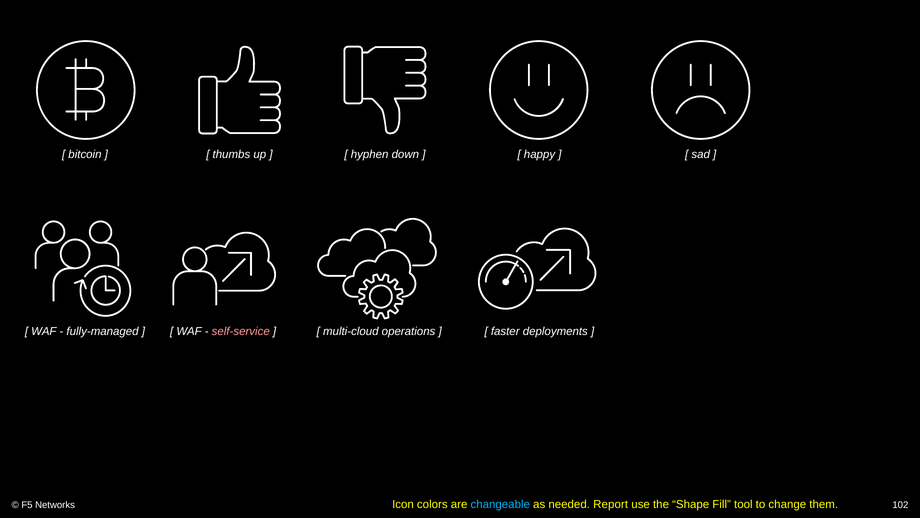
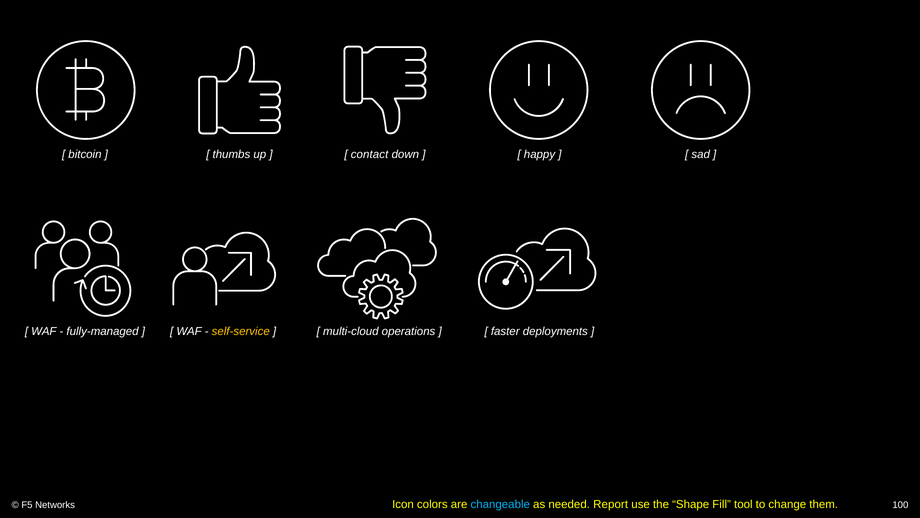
hyphen: hyphen -> contact (370, 154)
self-service colour: pink -> yellow (241, 331)
102: 102 -> 100 (900, 504)
